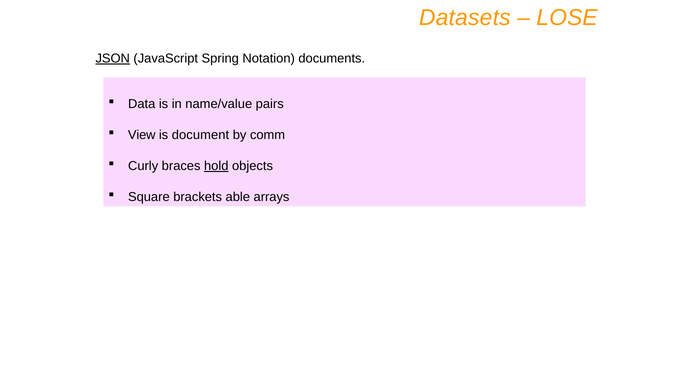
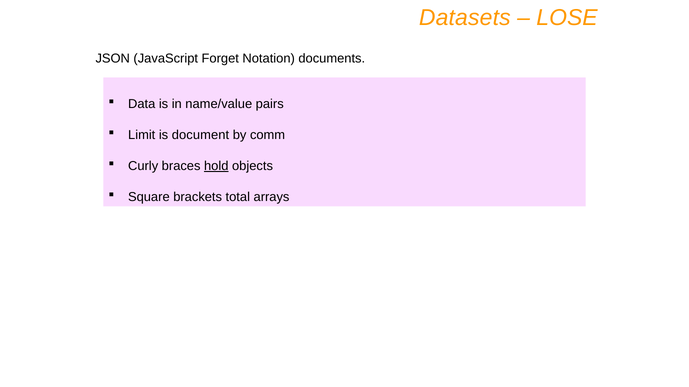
JSON underline: present -> none (113, 59)
Spring: Spring -> Forget (220, 59)
View: View -> Limit (142, 135)
able: able -> total (238, 197)
